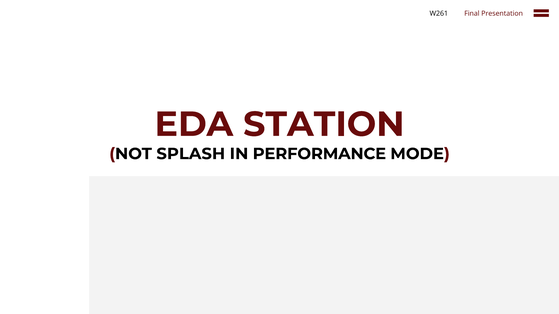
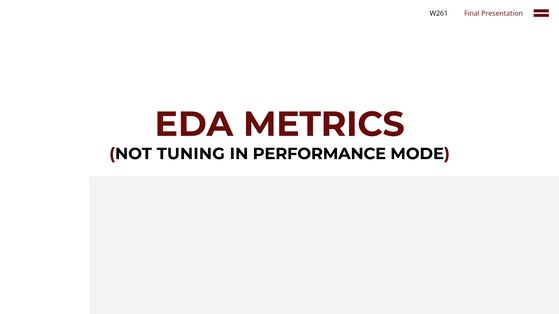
STATION: STATION -> METRICS (324, 125)
SPLASH: SPLASH -> TUNING (191, 154)
